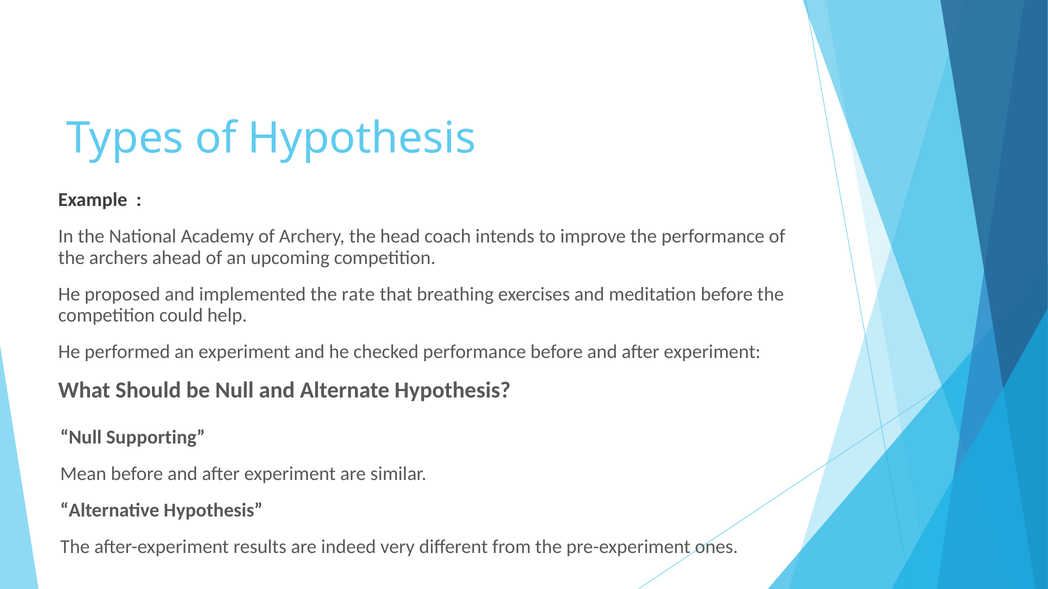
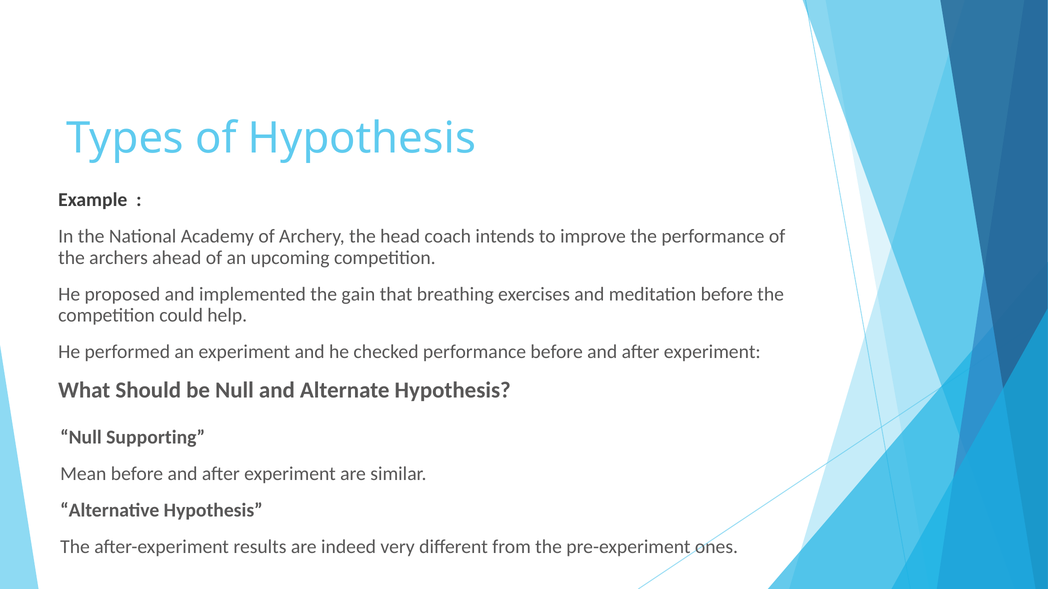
rate: rate -> gain (358, 294)
